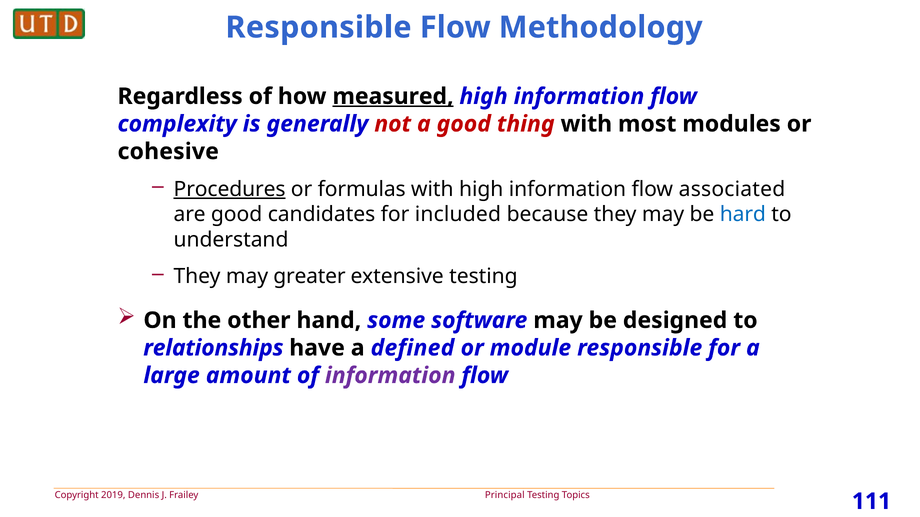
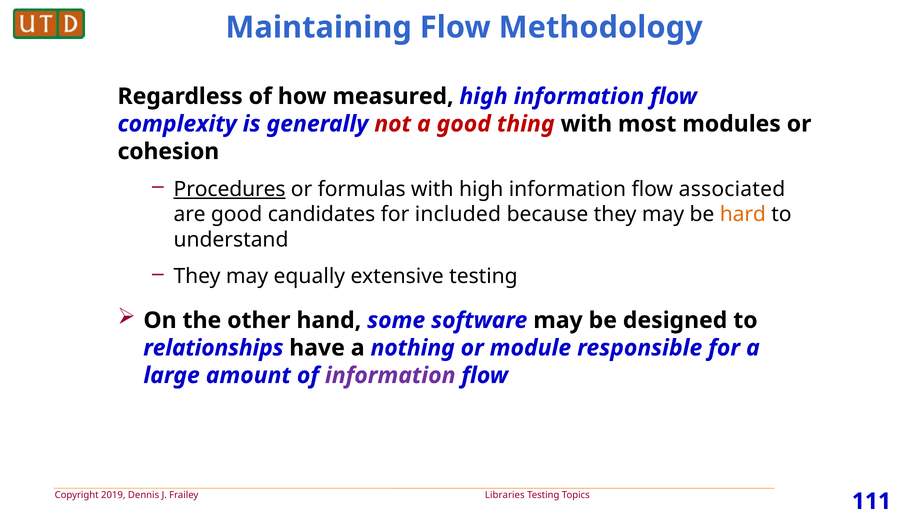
Responsible: Responsible -> Maintaining (319, 27)
measured underline: present -> none (393, 96)
cohesive: cohesive -> cohesion (168, 152)
hard colour: blue -> orange (743, 215)
greater: greater -> equally (309, 277)
defined: defined -> nothing (413, 348)
Principal: Principal -> Libraries (505, 496)
